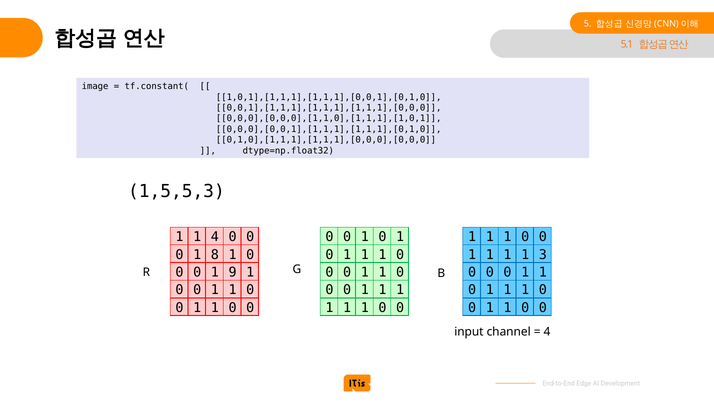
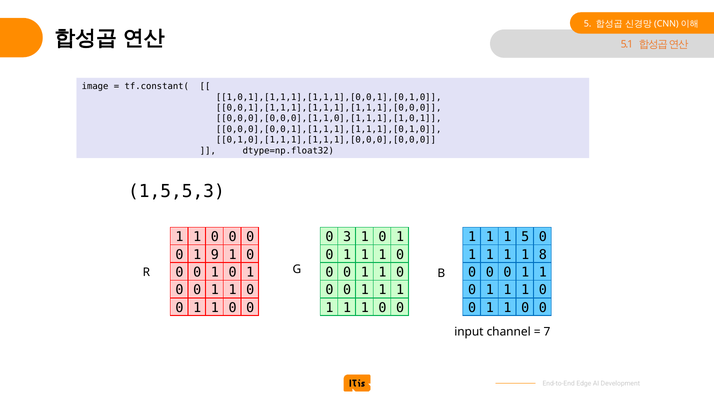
4: 4 -> 0 (215, 237)
0: 0 -> 3 (347, 237)
0: 0 -> 5 (525, 237)
8: 8 -> 9 (215, 254)
3: 3 -> 8 (543, 254)
0 0 1 9: 9 -> 0 (233, 272)
4: 4 -> 7 (547, 331)
